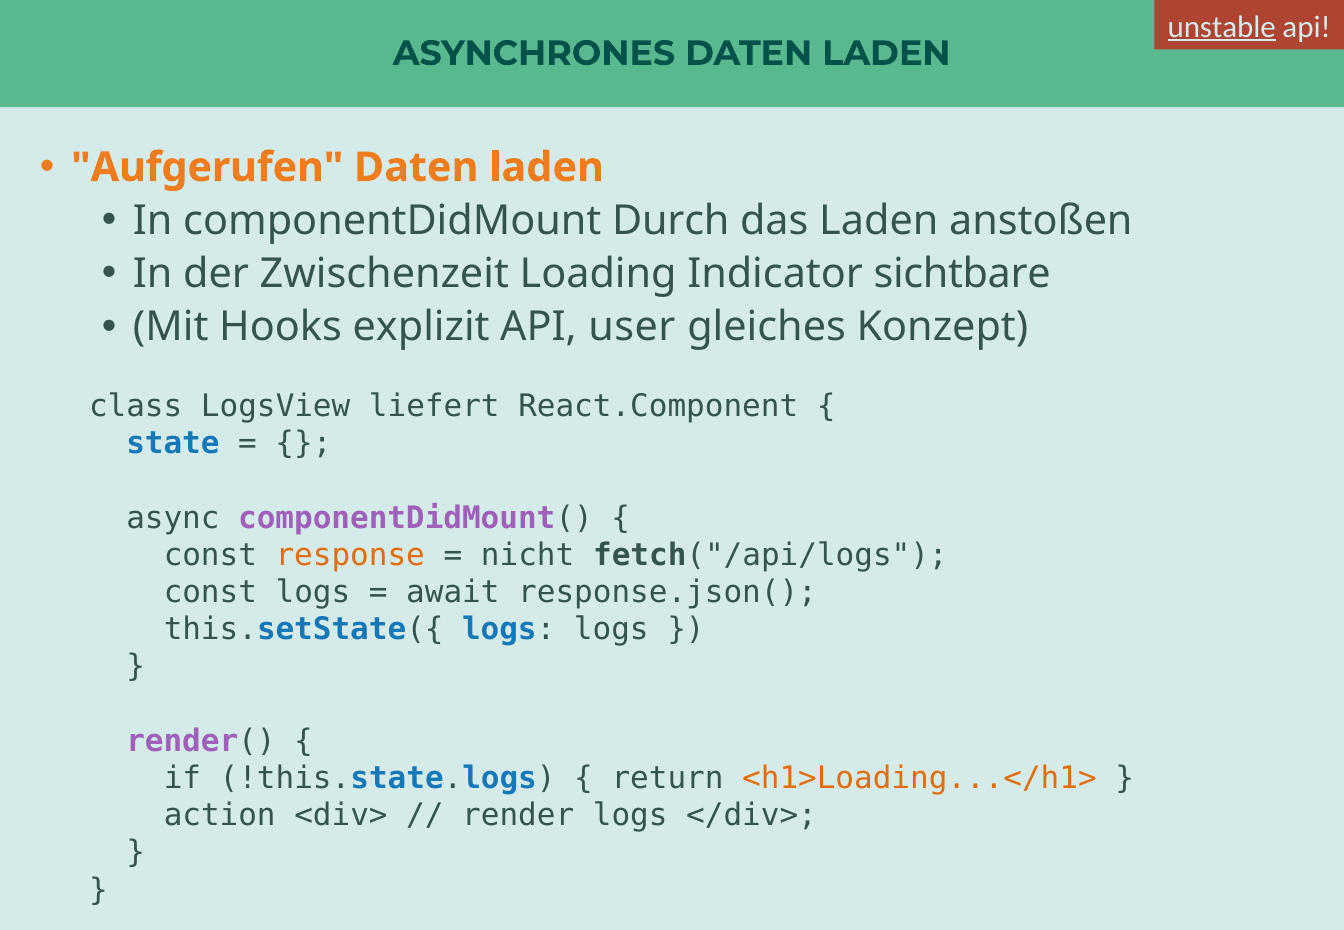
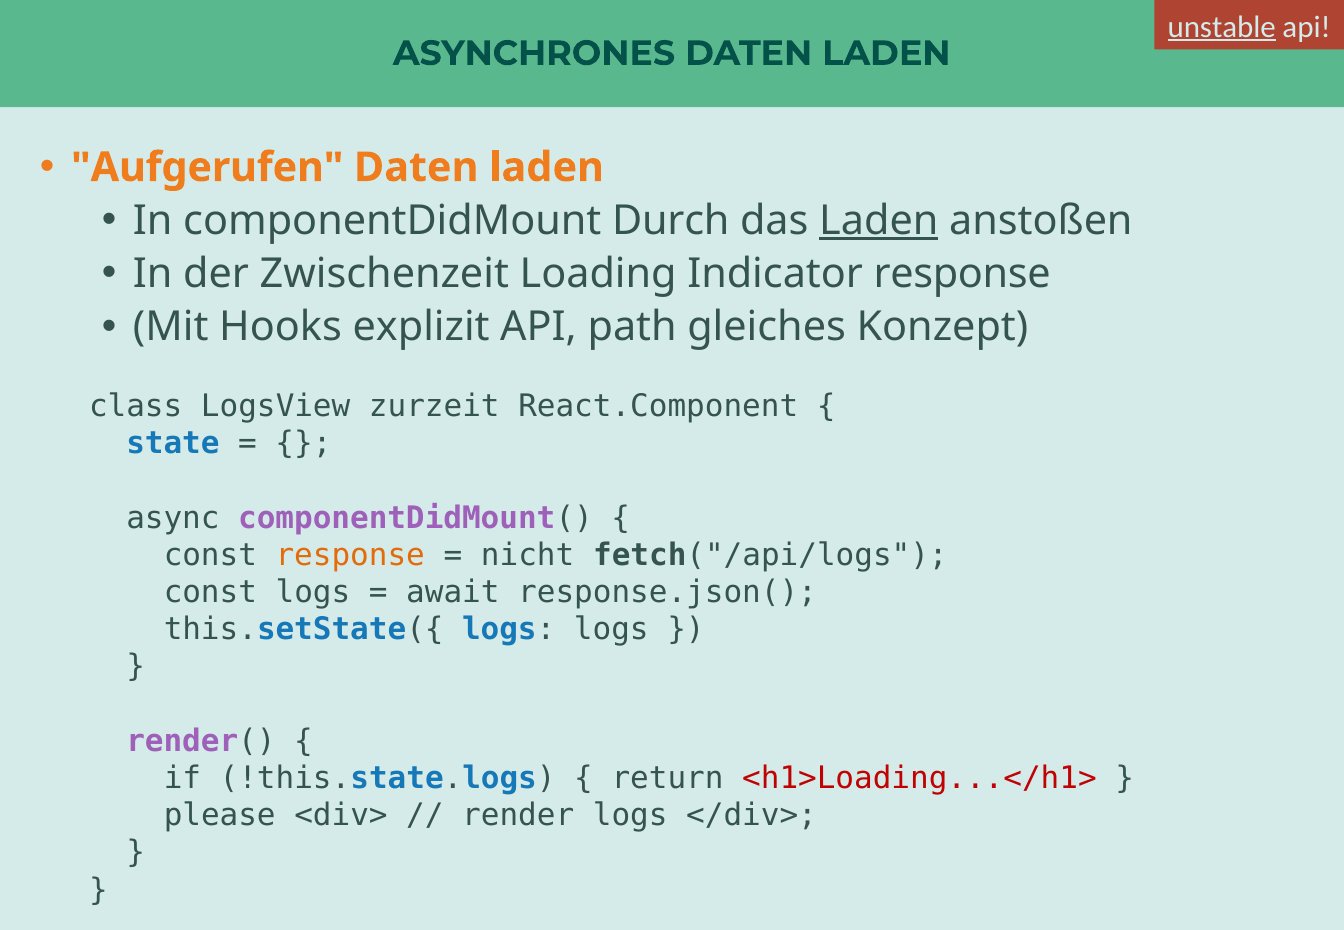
Laden underline: none -> present (879, 221)
Indicator sichtbare: sichtbare -> response (962, 274)
user: user -> path (632, 327)
liefert: liefert -> zurzeit (434, 406)
<h1>Loading...</h1> colour: orange -> red (919, 779)
action: action -> please (220, 816)
